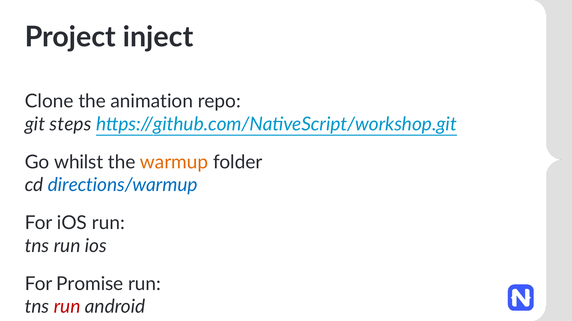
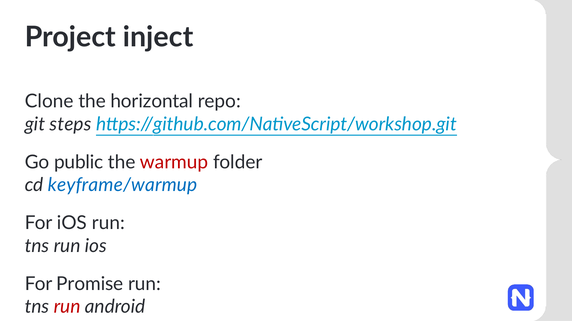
animation: animation -> horizontal (152, 102)
whilst: whilst -> public (79, 163)
warmup colour: orange -> red (174, 163)
directions/warmup: directions/warmup -> keyframe/warmup (123, 185)
